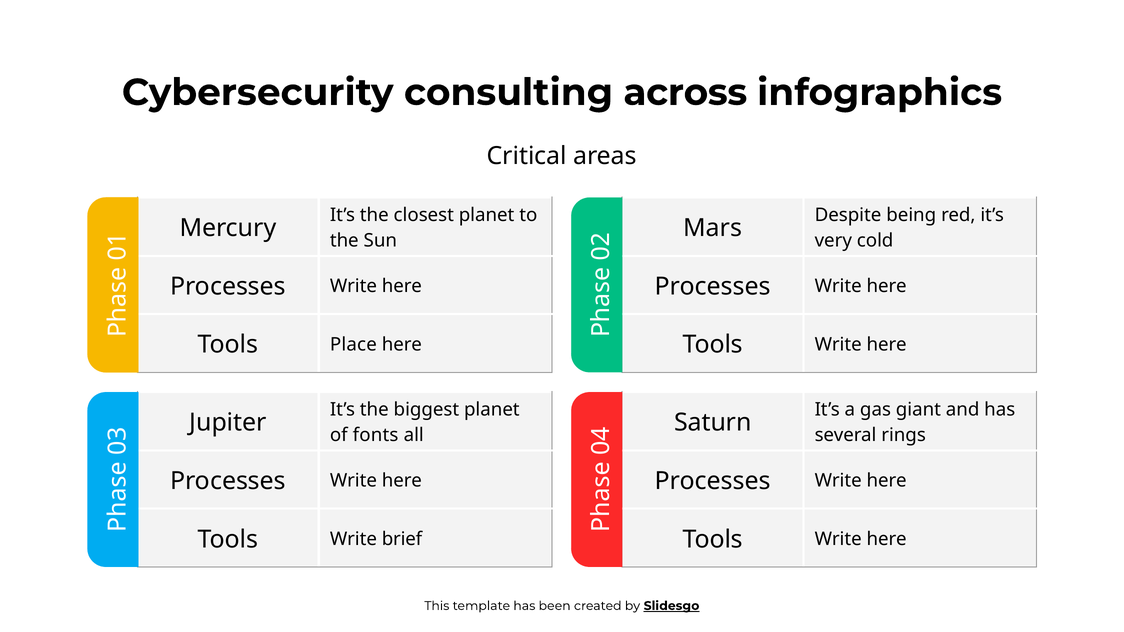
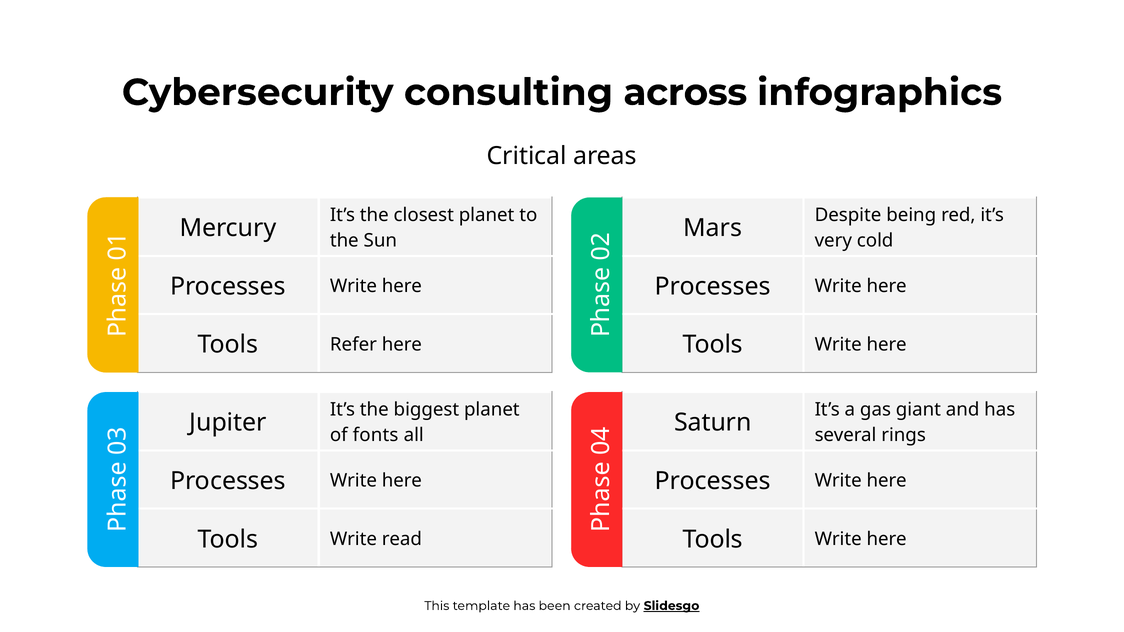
Place: Place -> Refer (353, 345)
brief: brief -> read (402, 539)
